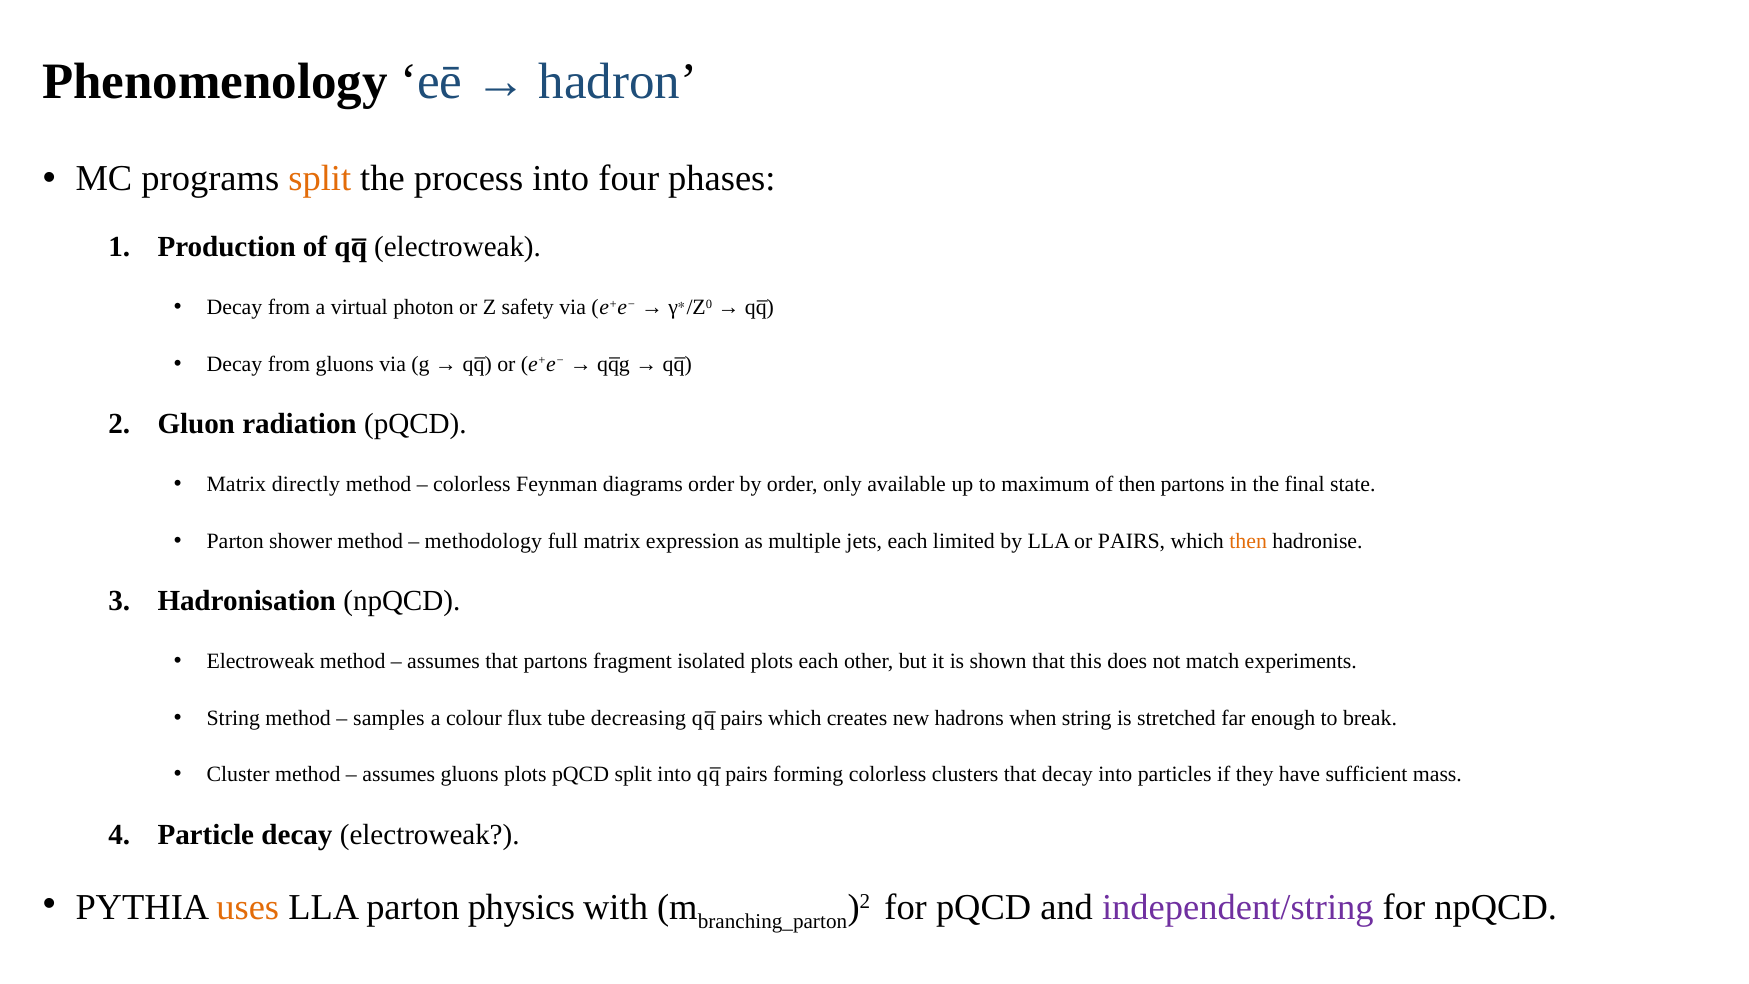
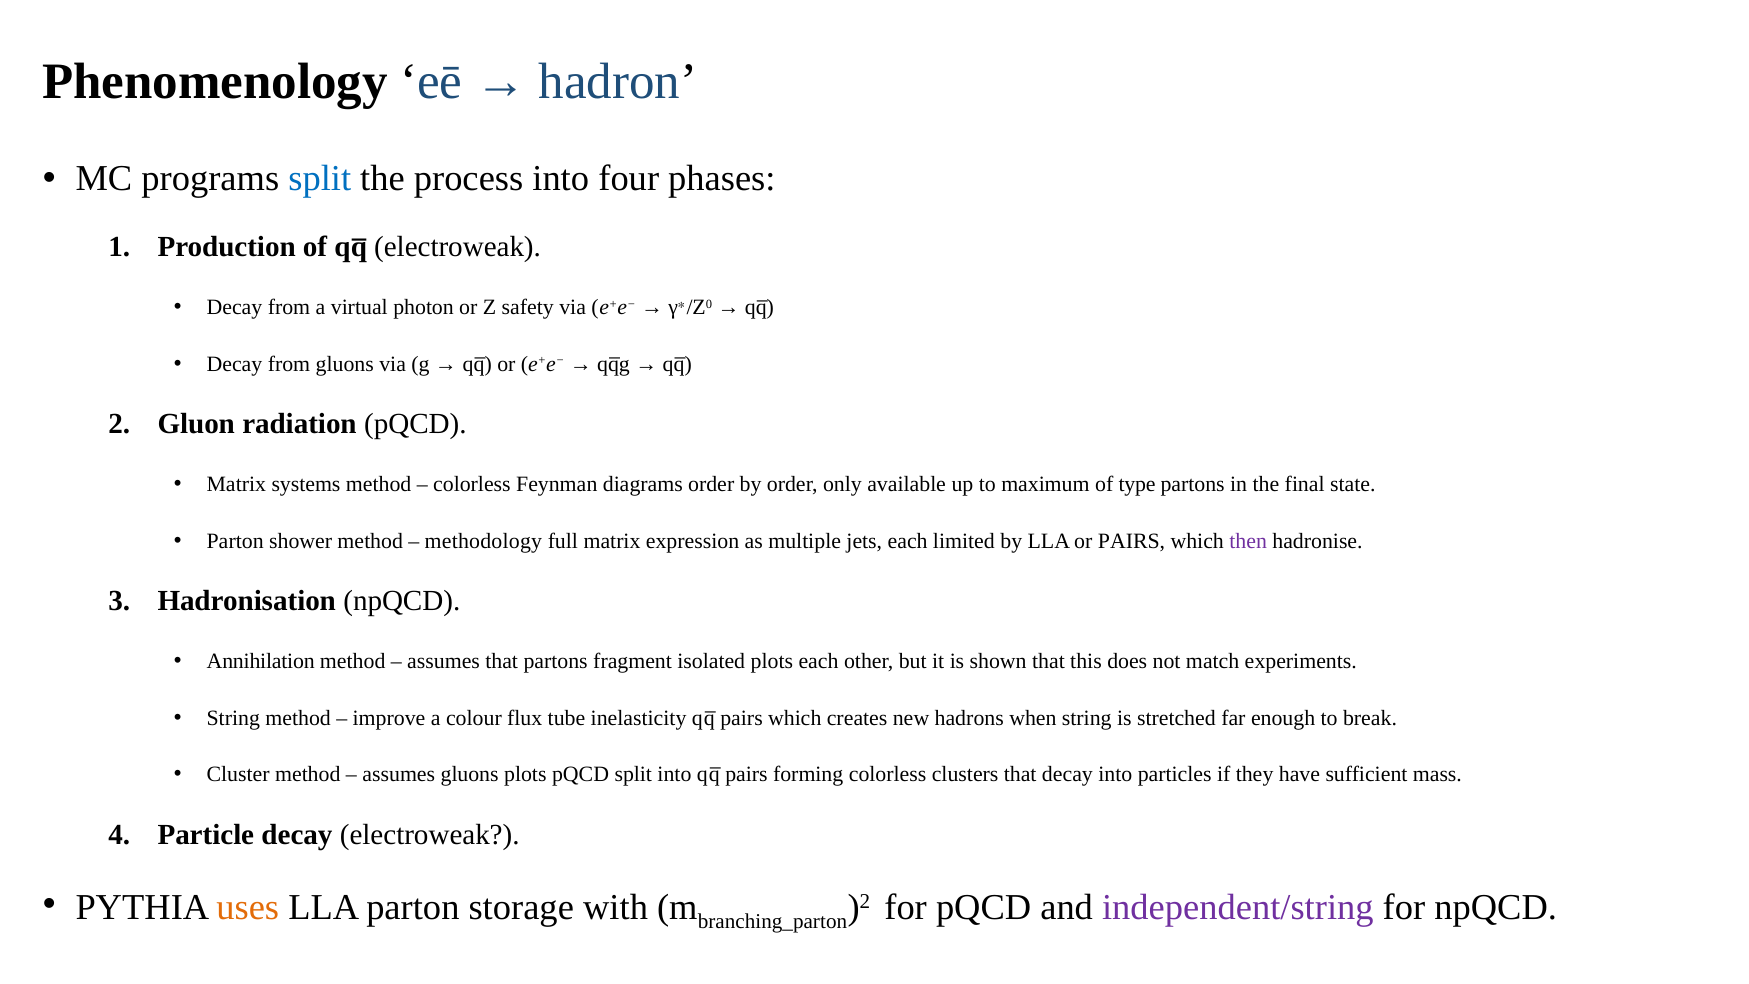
split colour: orange -> blue (320, 179)
directly: directly -> systems (306, 484)
of then: then -> type (1137, 484)
then colour: orange -> purple (1248, 541)
Electroweak: Electroweak -> Annihilation (261, 661)
samples: samples -> improve (389, 718)
decreasing: decreasing -> inelasticity (639, 718)
physics: physics -> storage (521, 907)
